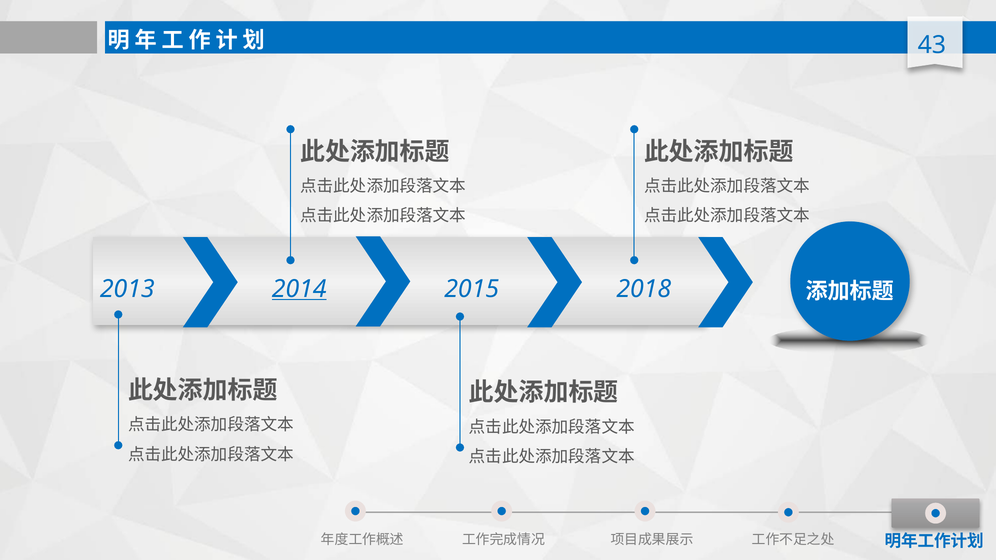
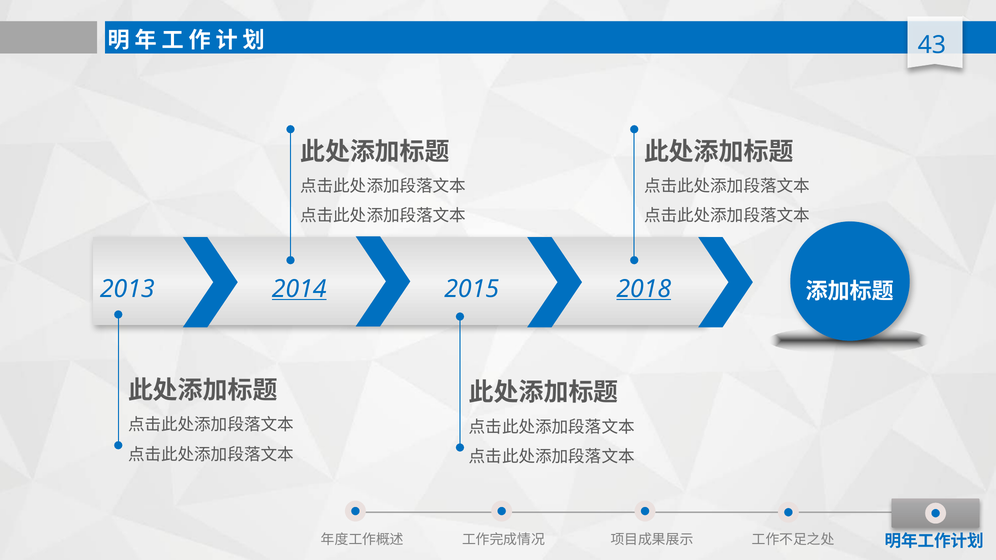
2018 underline: none -> present (644, 289)
